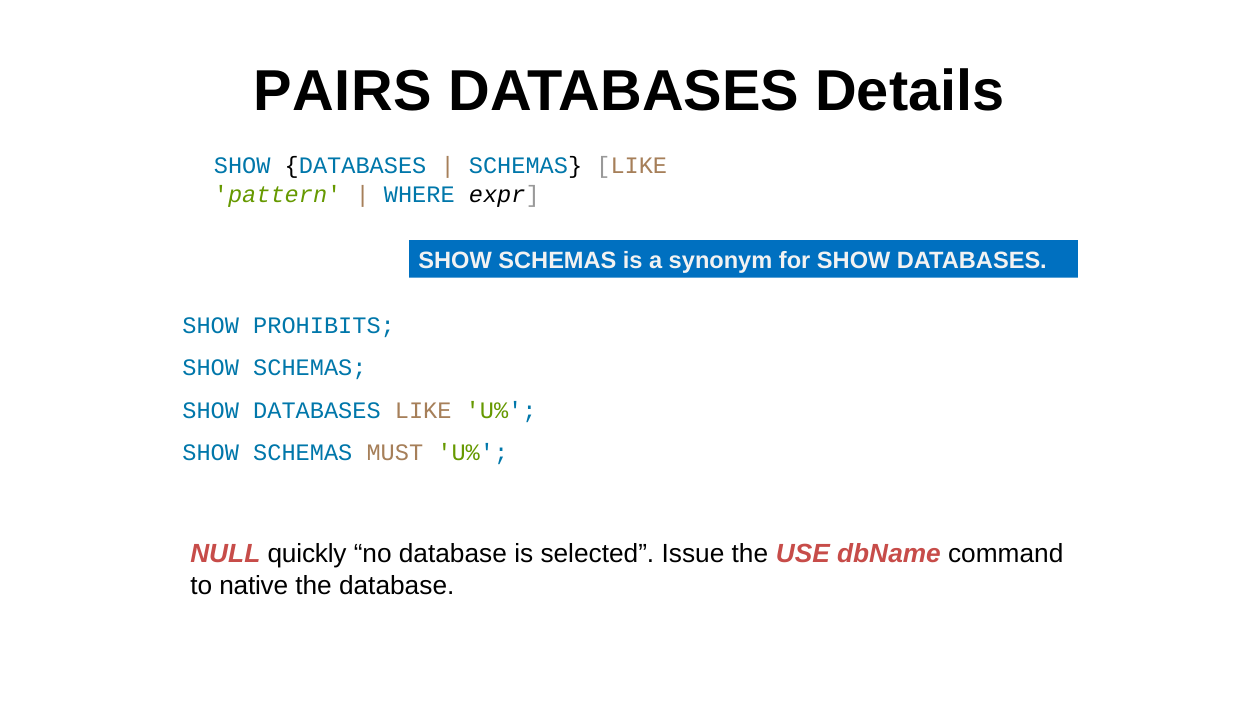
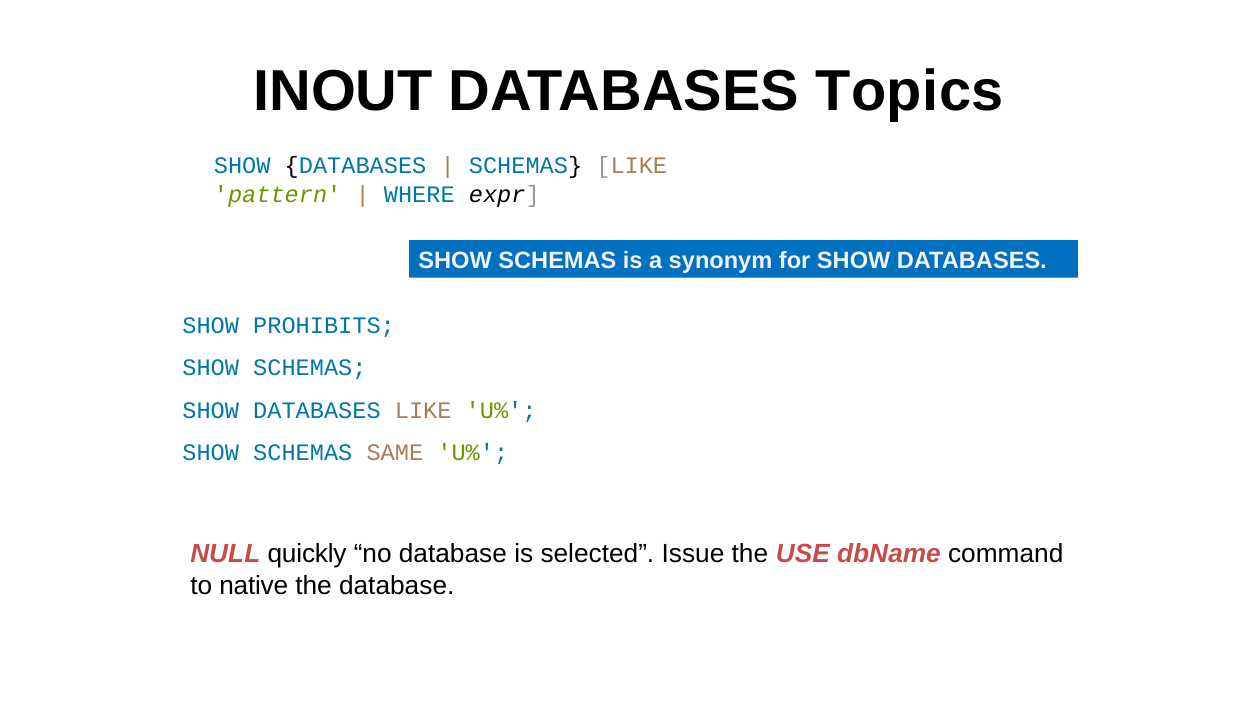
PAIRS: PAIRS -> INOUT (343, 91)
Details: Details -> Topics (910, 91)
MUST: MUST -> SAME (395, 453)
